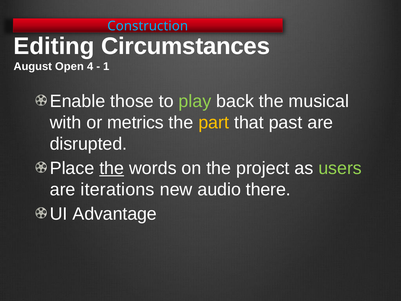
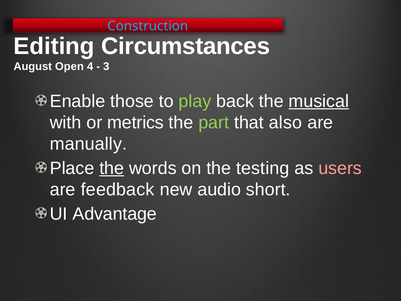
1: 1 -> 3 (106, 66)
musical underline: none -> present (319, 101)
part colour: yellow -> light green (214, 123)
past: past -> also (286, 123)
disrupted: disrupted -> manually (88, 144)
project: project -> testing (263, 168)
users colour: light green -> pink (340, 168)
iterations: iterations -> feedback (118, 190)
there: there -> short (268, 190)
